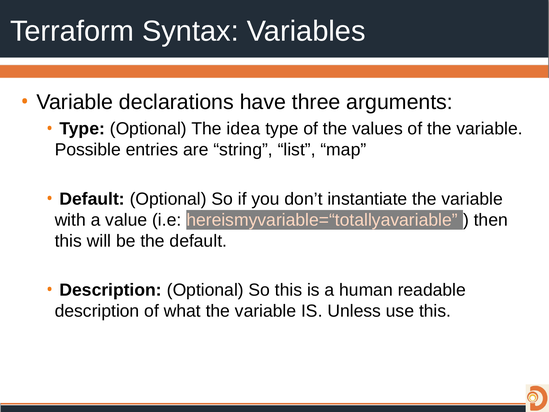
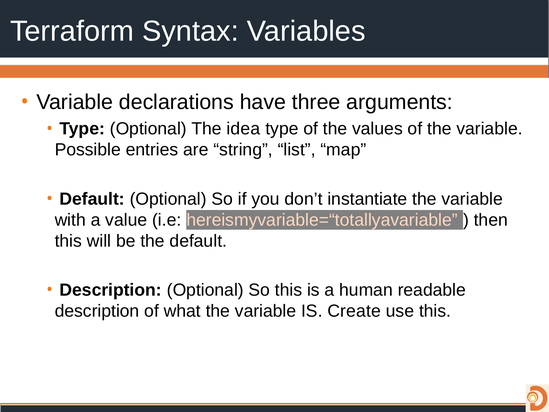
Unless: Unless -> Create (354, 311)
